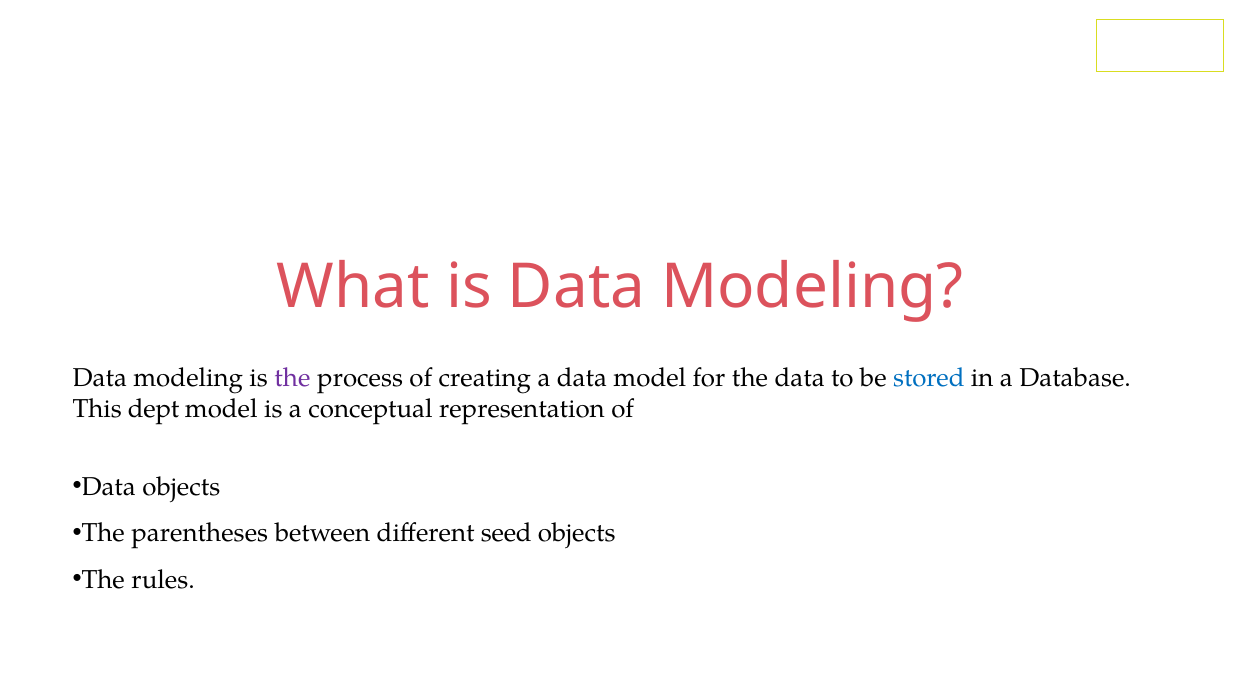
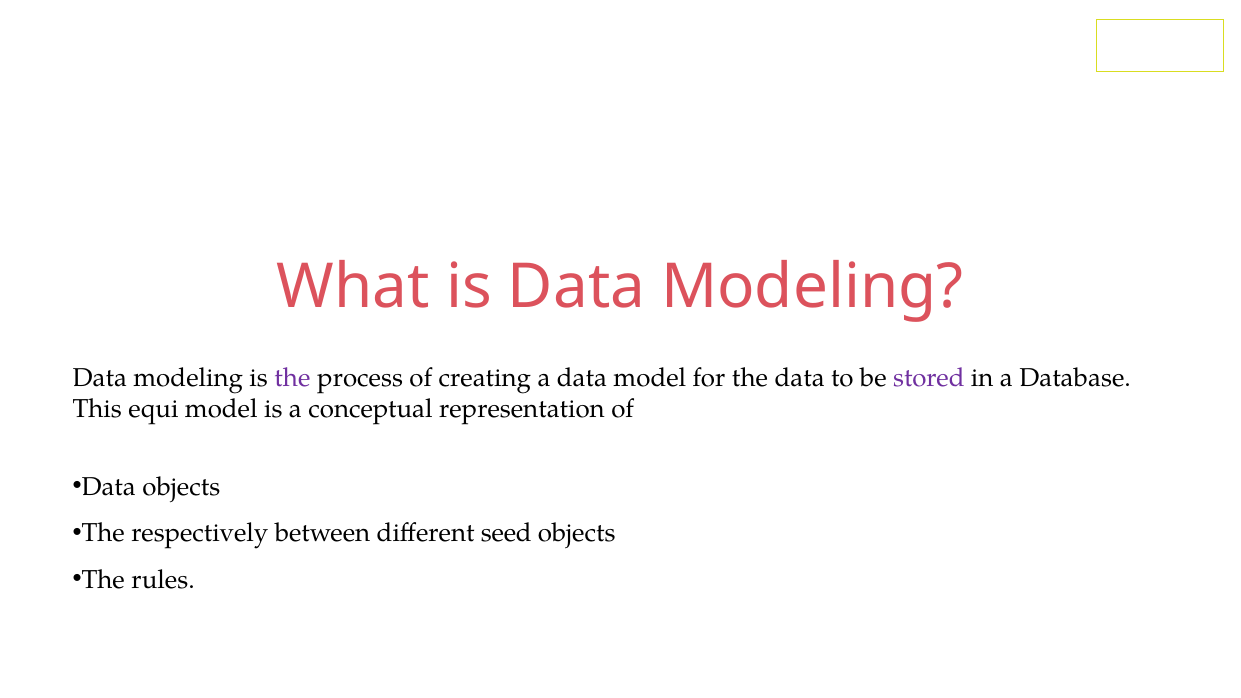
stored colour: blue -> purple (929, 378)
dept: dept -> equi (153, 409)
parentheses: parentheses -> respectively (200, 533)
